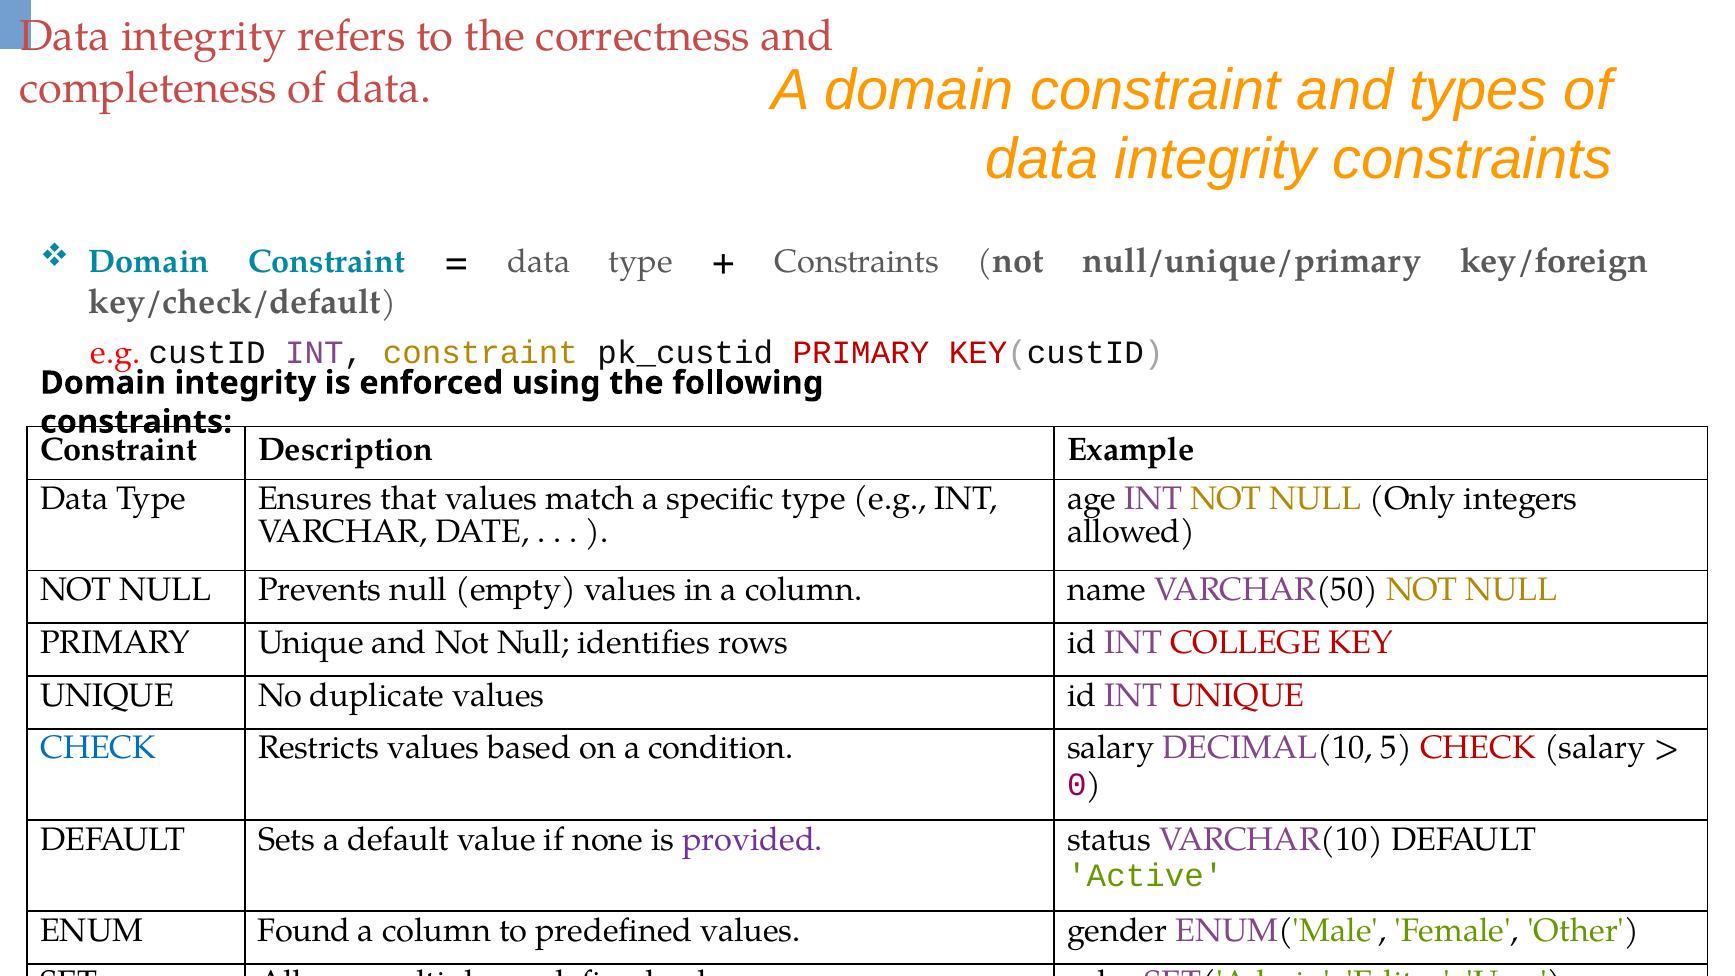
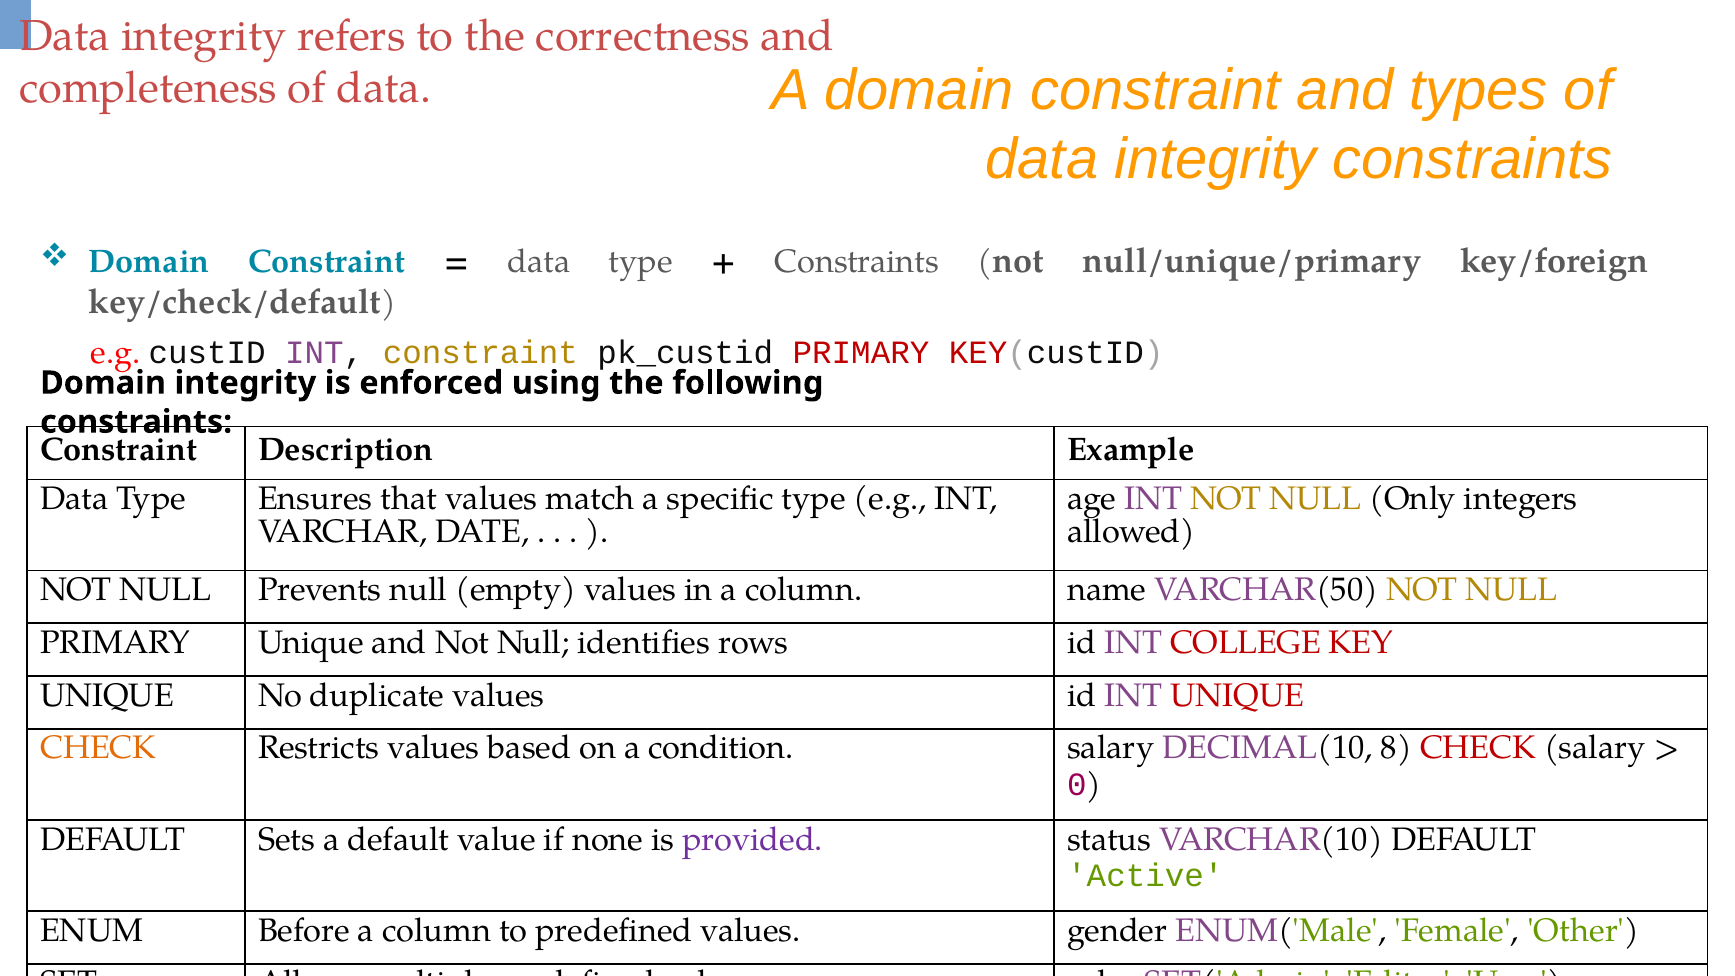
CHECK colour: blue -> orange (98, 748)
5: 5 -> 8 (1396, 748)
Found: Found -> Before (304, 930)
